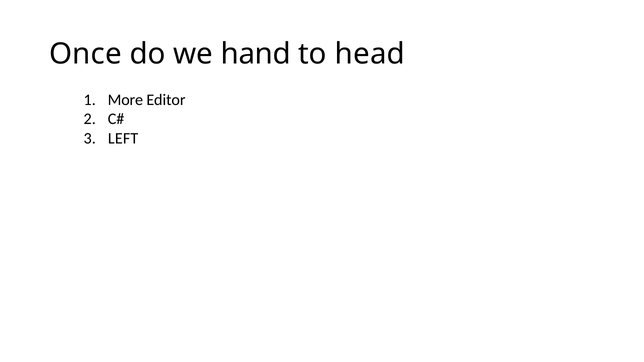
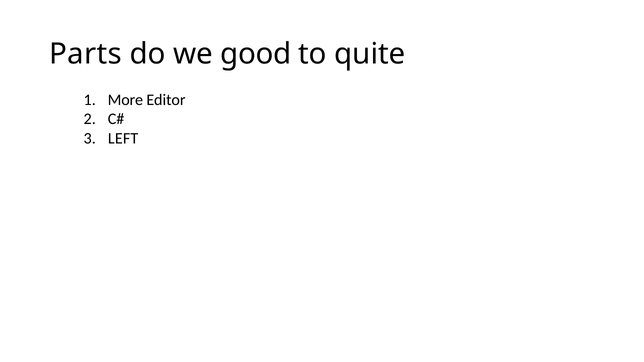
Once: Once -> Parts (85, 54)
hand: hand -> good (256, 54)
head: head -> quite (370, 54)
